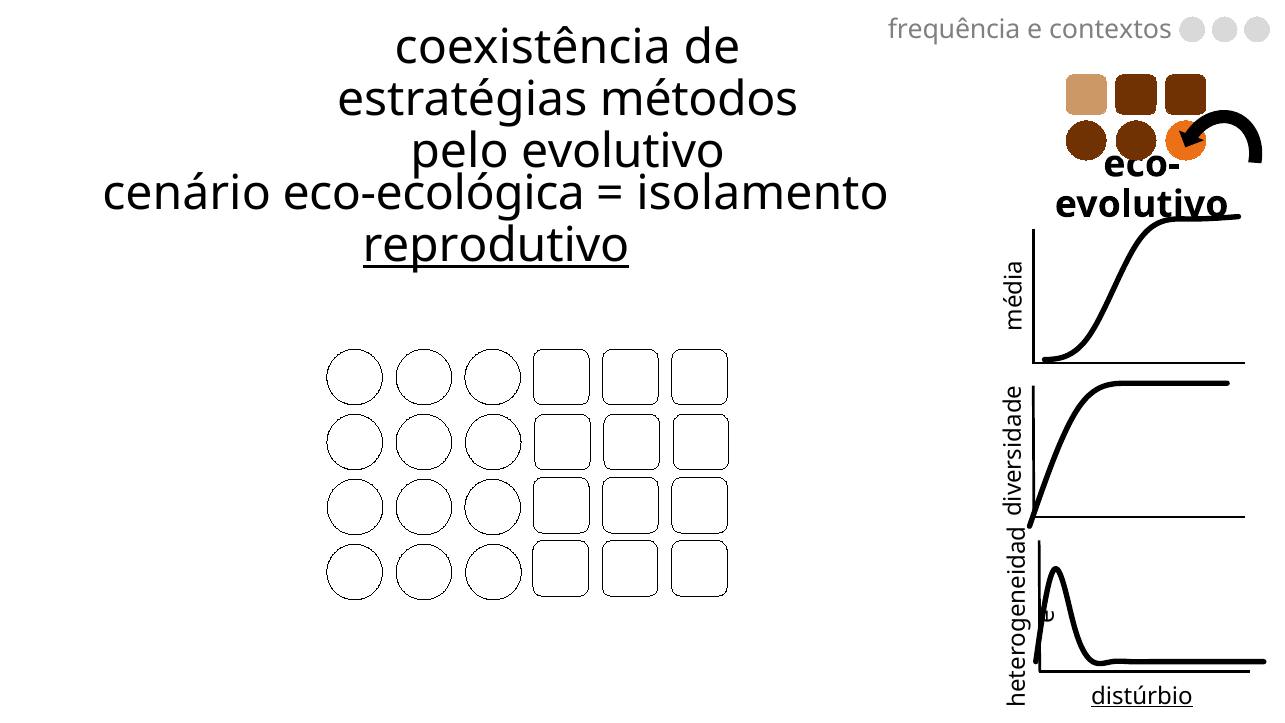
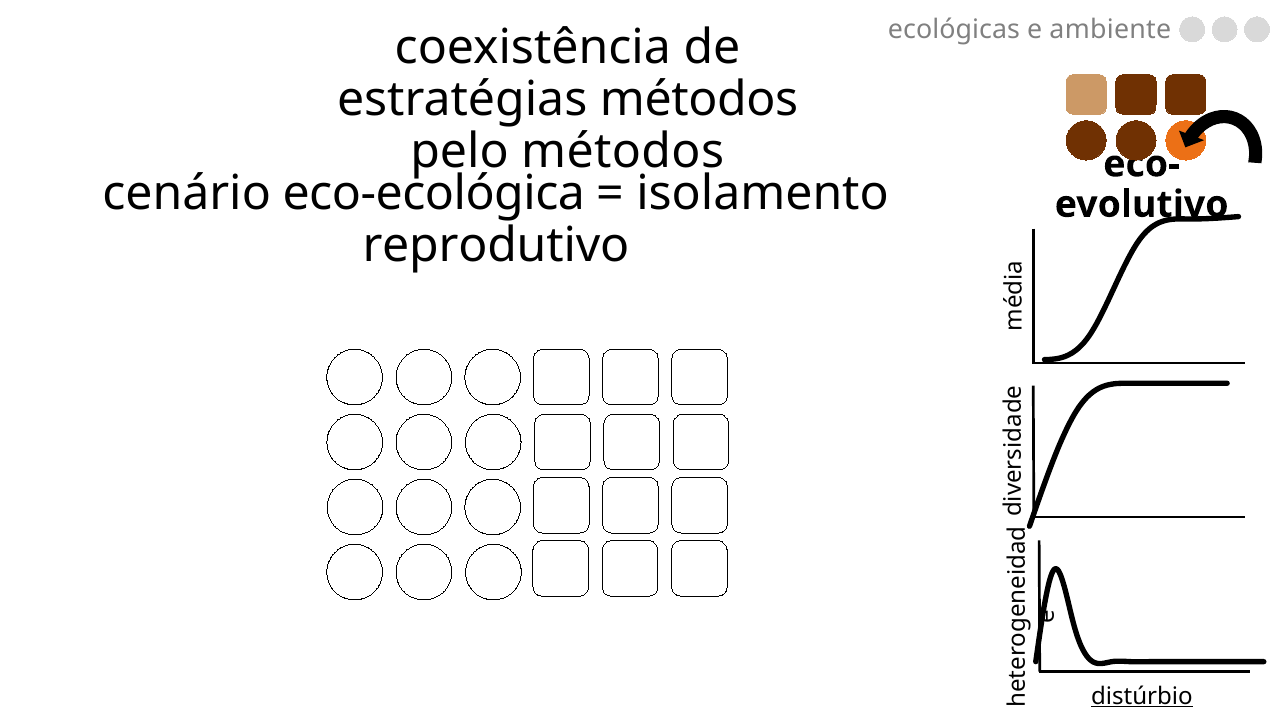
frequência: frequência -> ecológicas (954, 30)
contextos: contextos -> ambiente (1110, 30)
pelo evolutivo: evolutivo -> métodos (623, 152)
reprodutivo underline: present -> none (496, 246)
